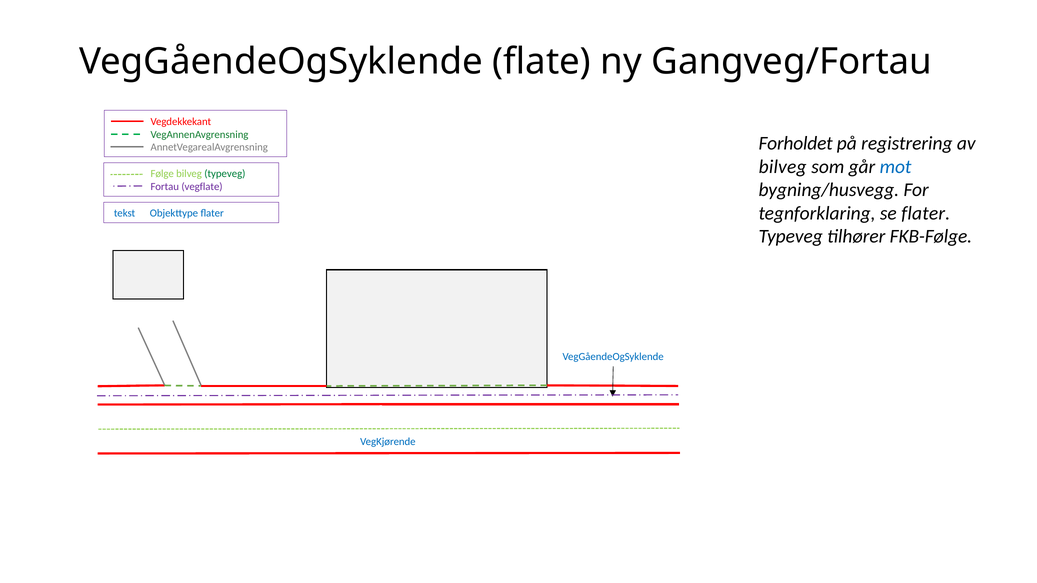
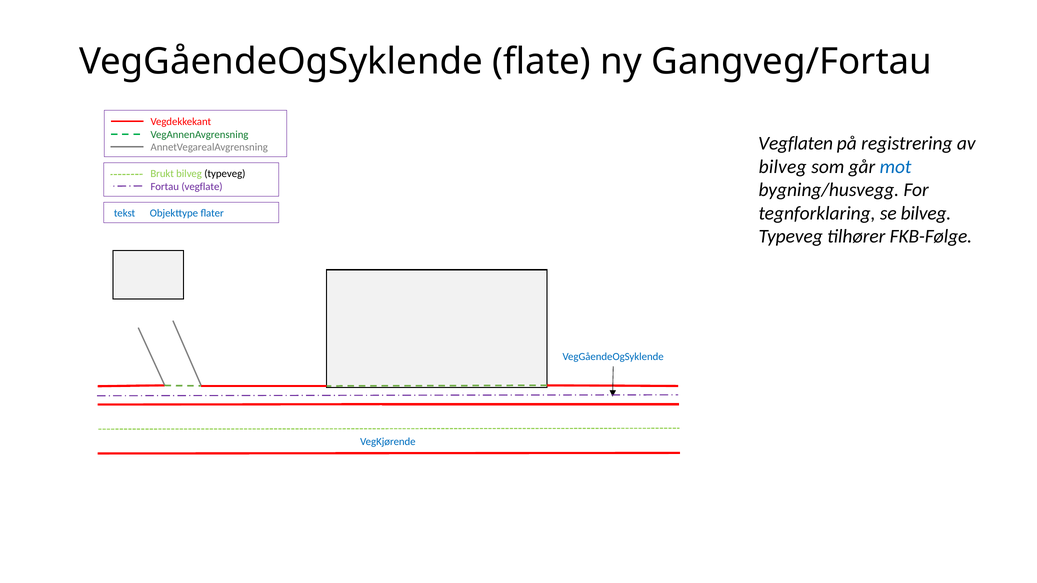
Forholdet: Forholdet -> Vegflaten (796, 143)
Følge: Følge -> Brukt (162, 174)
typeveg colour: green -> black (225, 174)
se flater: flater -> bilveg (926, 213)
